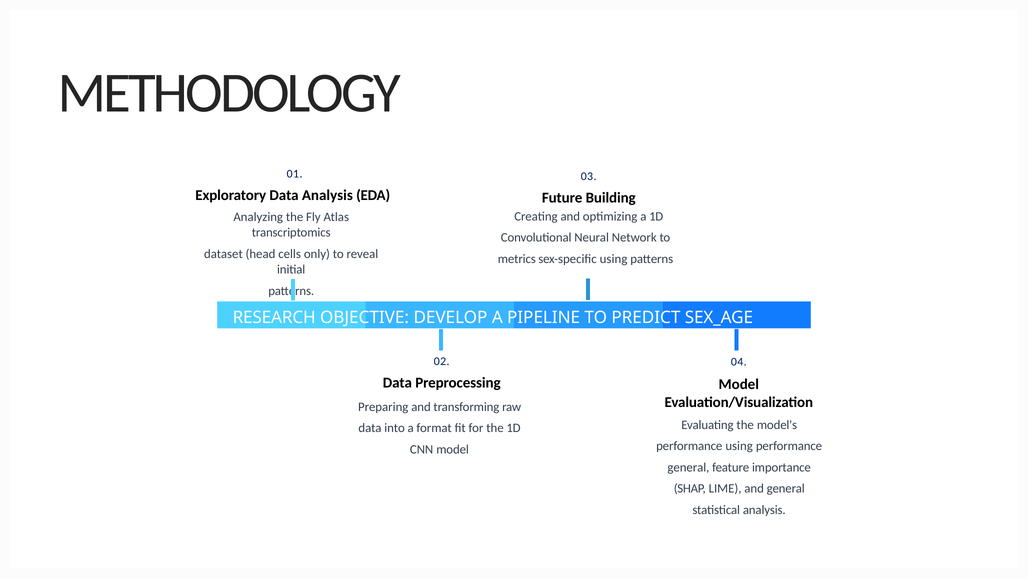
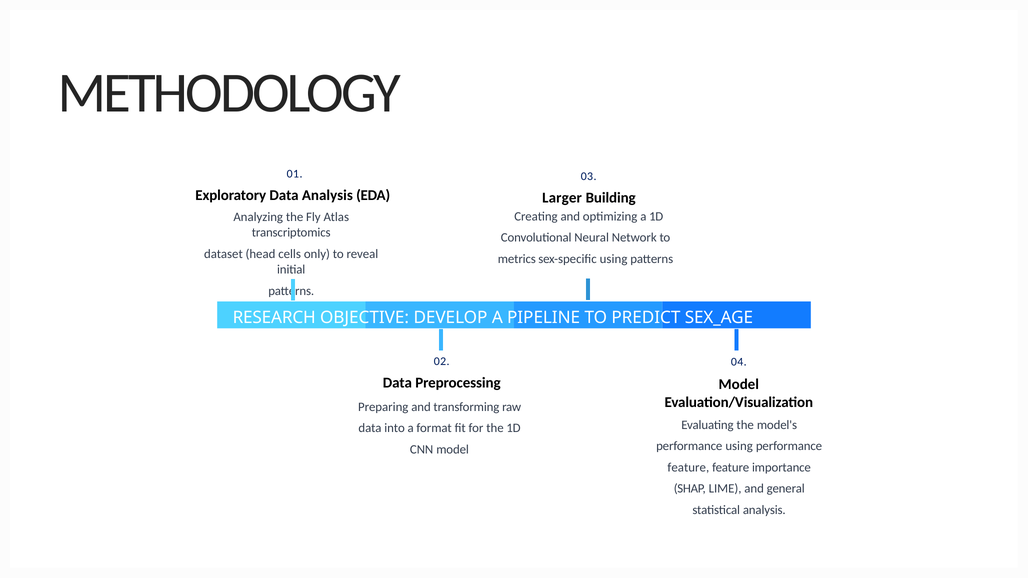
Future: Future -> Larger (562, 198)
general: general -> feature (688, 468)
